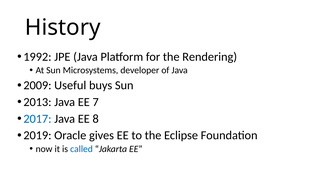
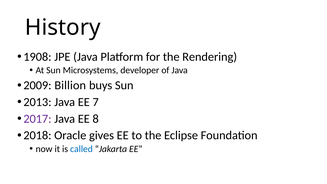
1992: 1992 -> 1908 (37, 57)
Useful: Useful -> Billion (70, 85)
2017 colour: blue -> purple (37, 119)
2019: 2019 -> 2018 (37, 135)
